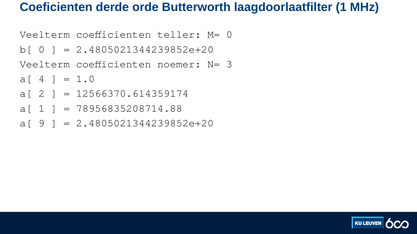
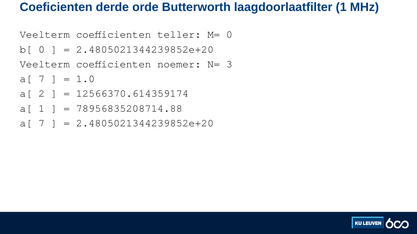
4: 4 -> 7 (42, 79)
9: 9 -> 7 (42, 123)
